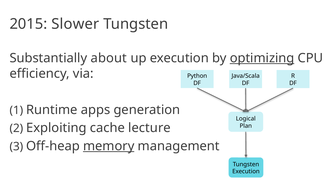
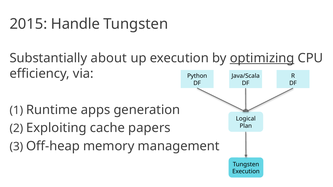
Slower: Slower -> Handle (75, 24)
lecture: lecture -> papers (149, 128)
memory underline: present -> none (109, 146)
